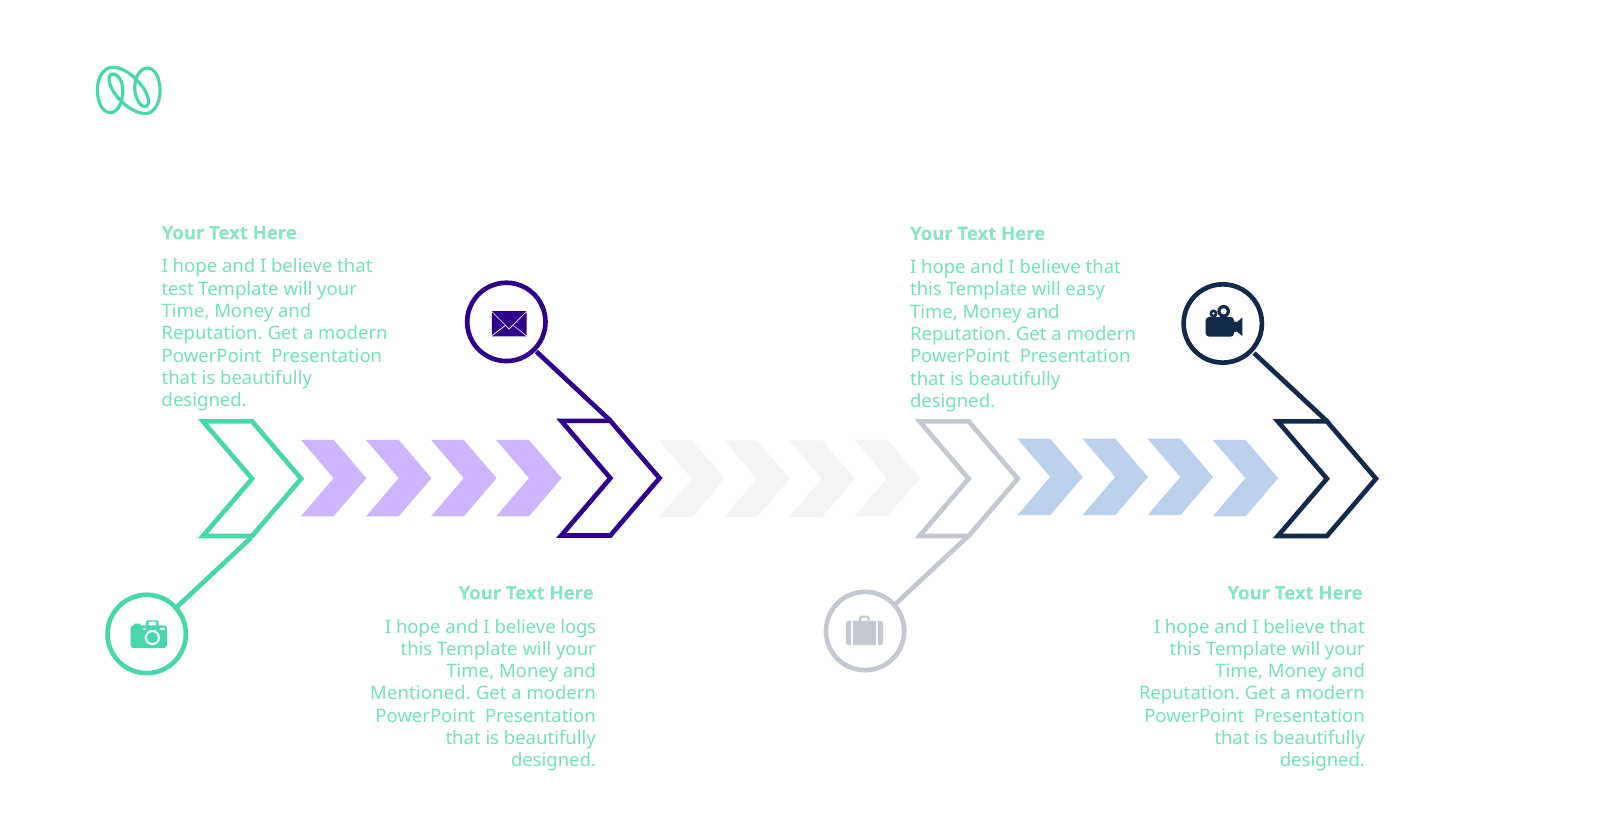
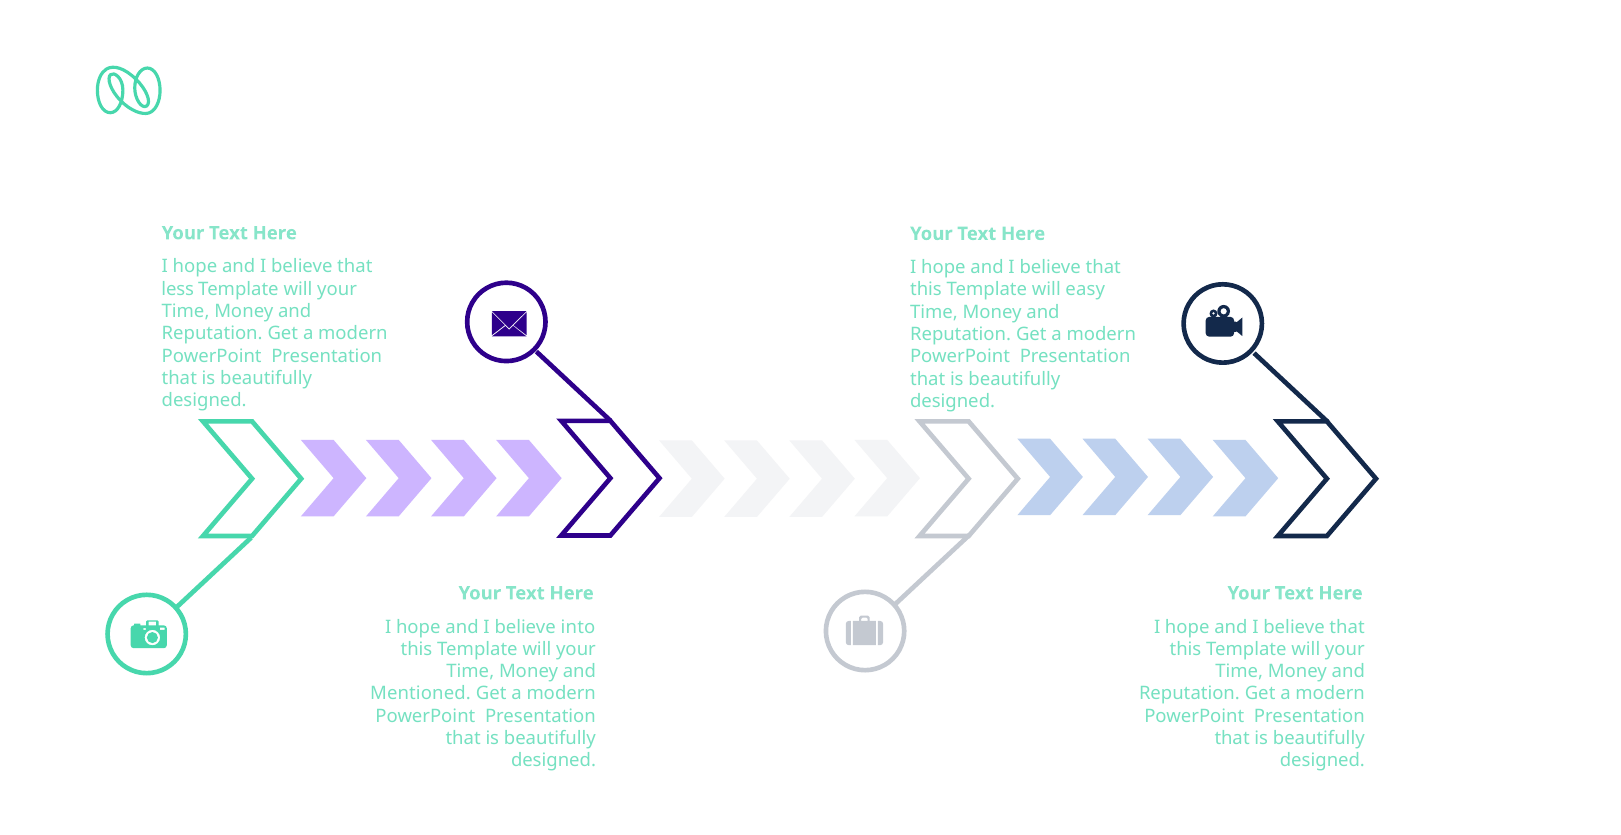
test: test -> less (178, 289)
logs: logs -> into (578, 627)
